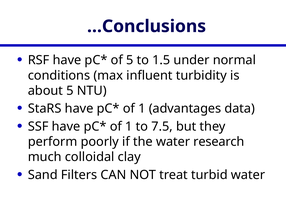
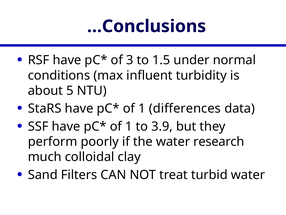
of 5: 5 -> 3 (130, 60)
advantages: advantages -> differences (185, 108)
7.5: 7.5 -> 3.9 (162, 126)
